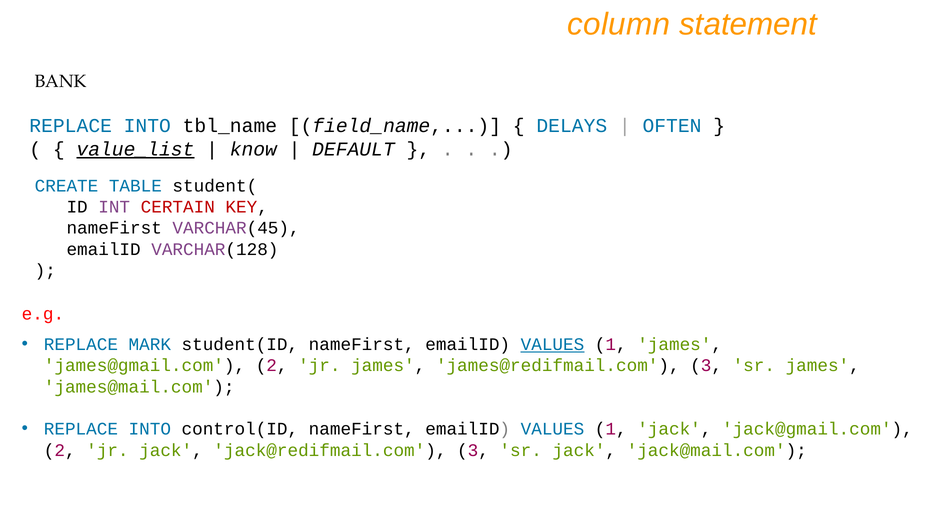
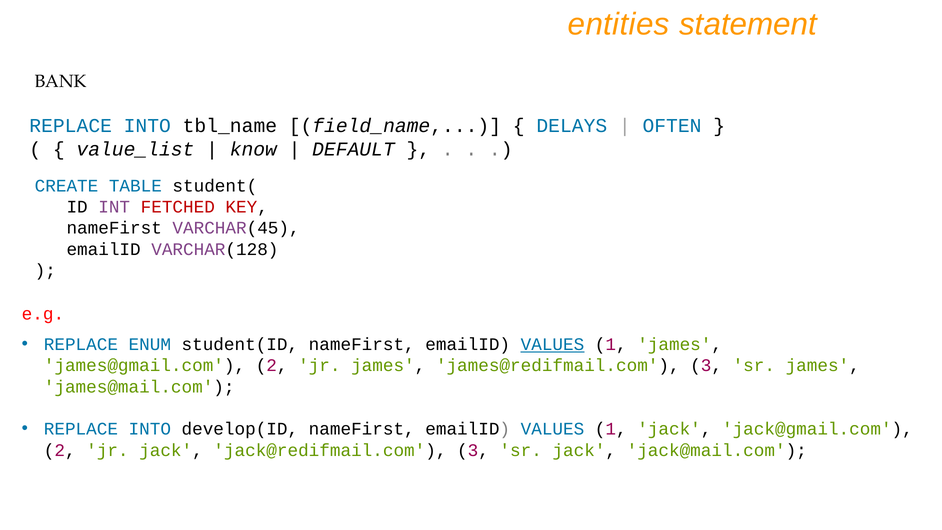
column: column -> entities (619, 25)
value_list underline: present -> none (135, 149)
CERTAIN: CERTAIN -> FETCHED (178, 207)
MARK: MARK -> ENUM (150, 344)
control(ID: control(ID -> develop(ID (240, 429)
